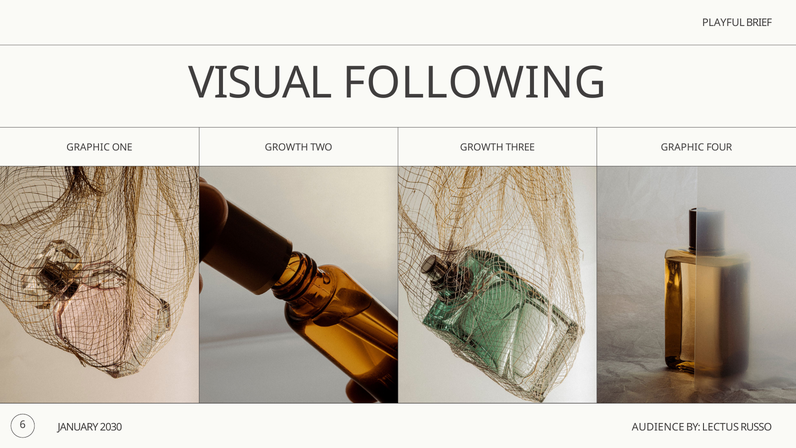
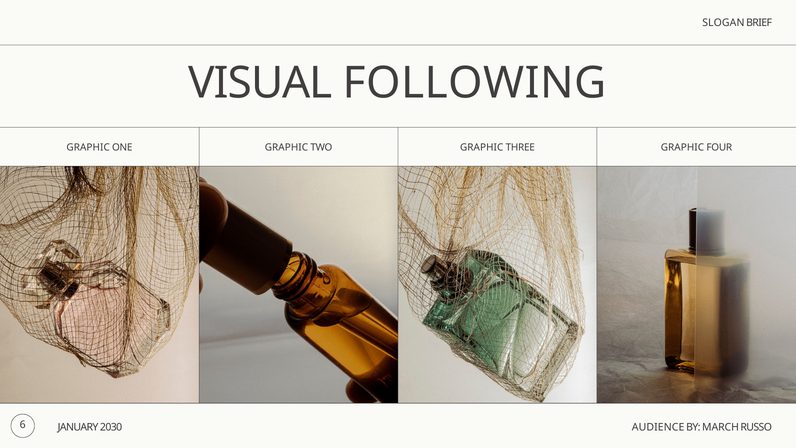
PLAYFUL: PLAYFUL -> SLOGAN (723, 23)
GROWTH: GROWTH -> GRAPHIC (286, 147)
GROWTH: GROWTH -> GRAPHIC (482, 147)
LECTUS: LECTUS -> MARCH (721, 427)
